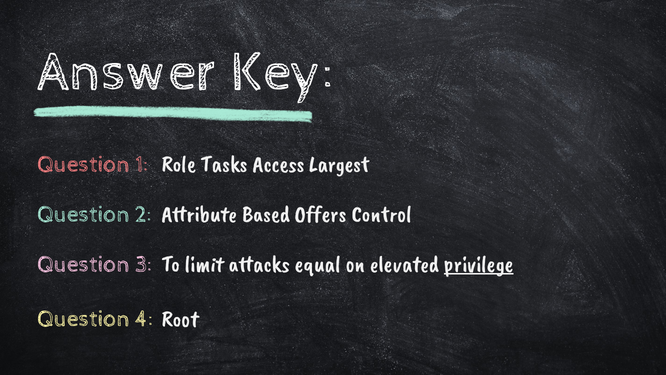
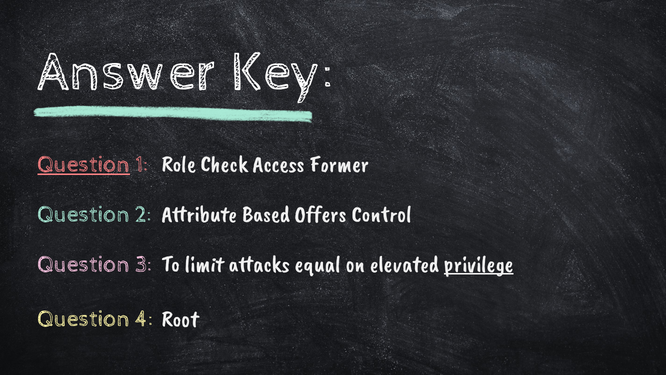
Question underline: none -> present (84, 164)
Tasks: Tasks -> Check (224, 164)
Largest: Largest -> Former (339, 164)
